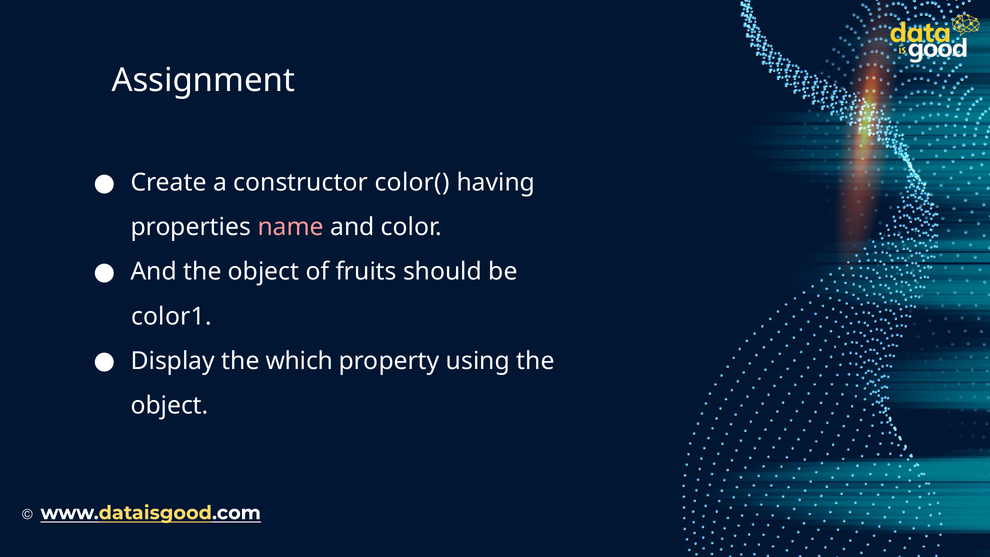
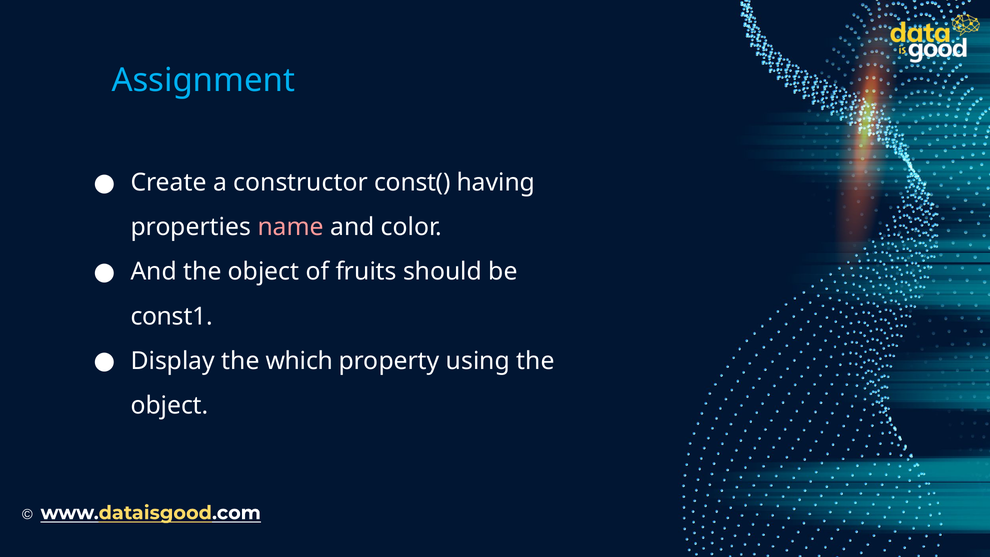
Assignment colour: white -> light blue (203, 80)
color(: color( -> const( (412, 183)
color1: color1 -> const1 (172, 316)
